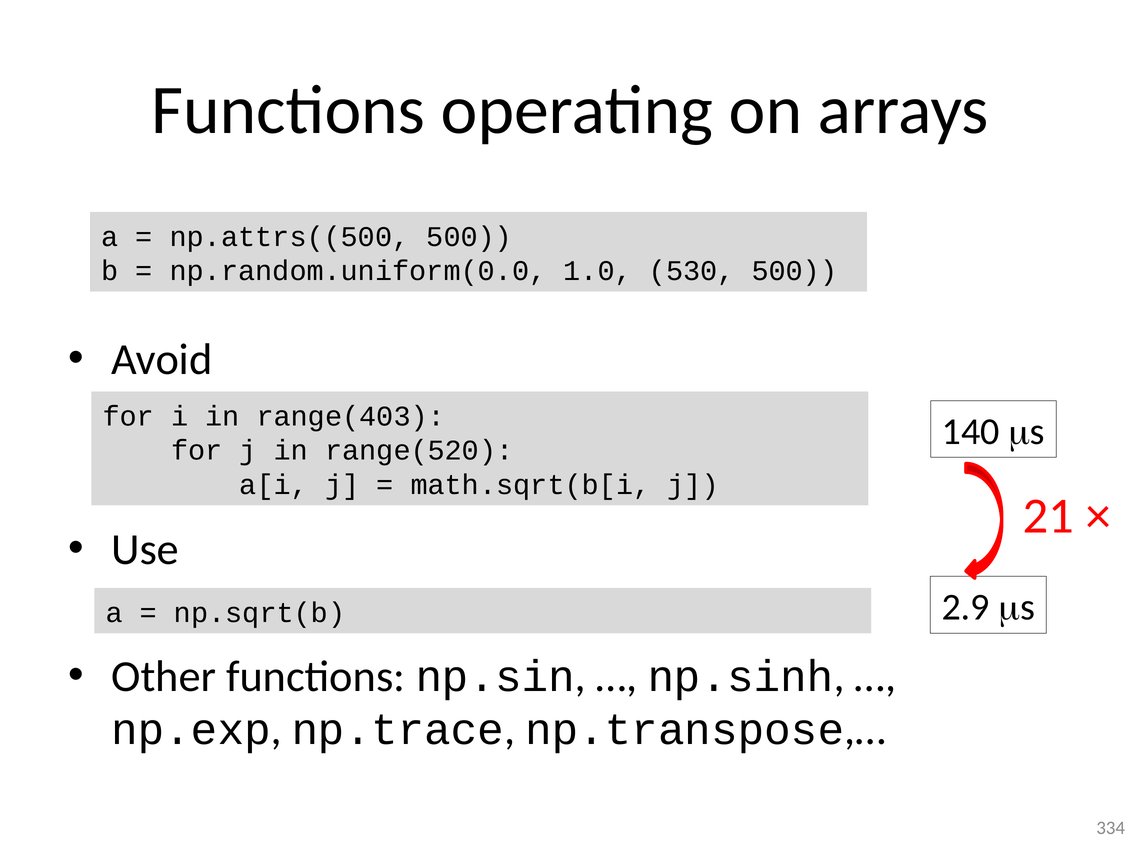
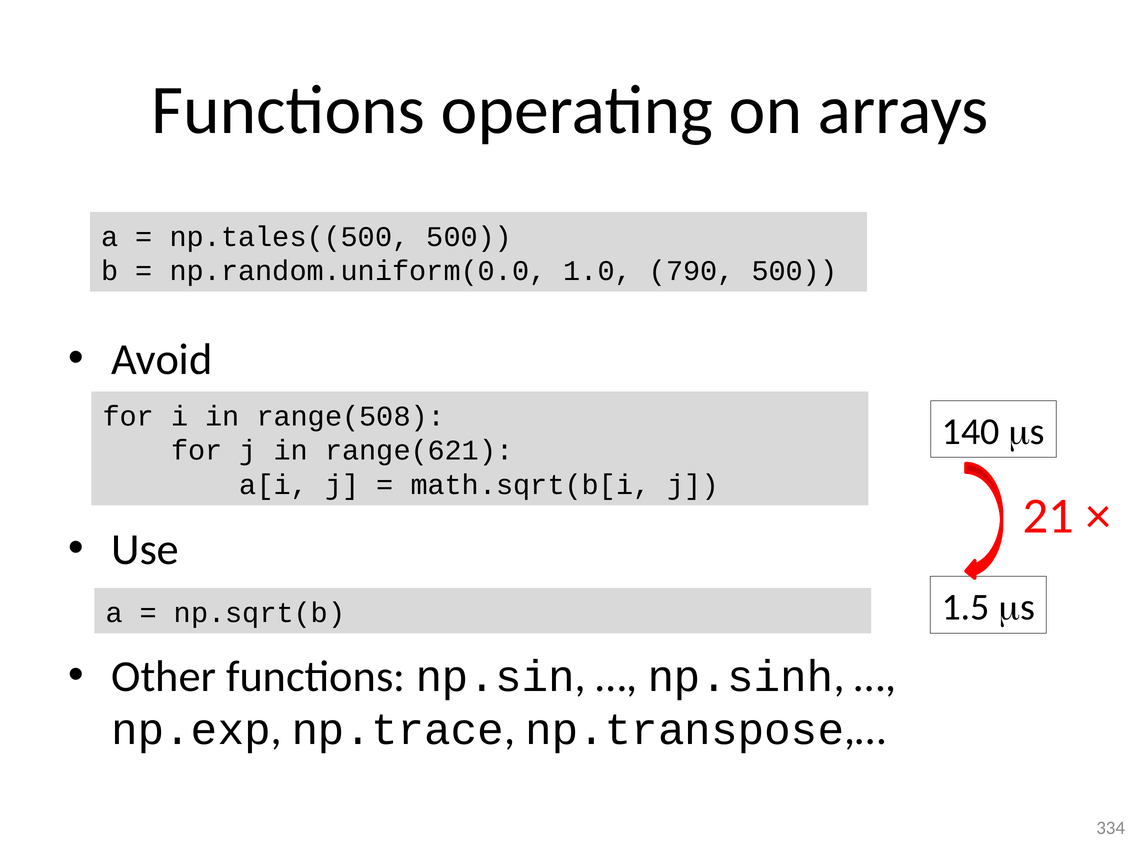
np.attrs((500: np.attrs((500 -> np.tales((500 (290, 237)
530: 530 -> 790 (692, 271)
range(403: range(403 -> range(508 (351, 417)
range(520: range(520 -> range(621 (419, 451)
2.9: 2.9 -> 1.5 (966, 608)
